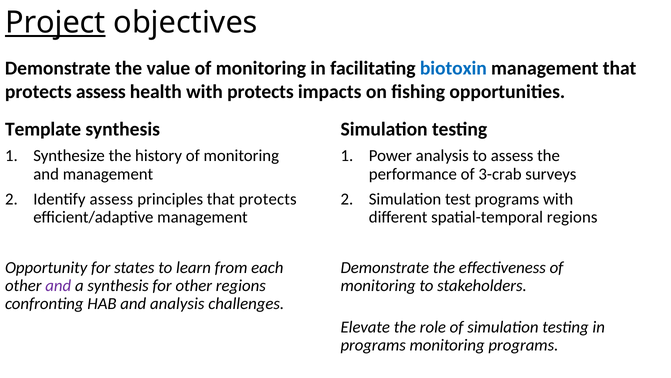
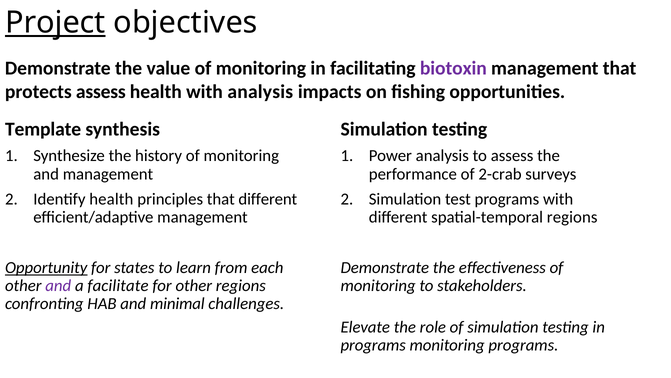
biotoxin colour: blue -> purple (453, 68)
with protects: protects -> analysis (260, 92)
3-crab: 3-crab -> 2-crab (500, 174)
Identify assess: assess -> health (111, 199)
principles that protects: protects -> different (268, 199)
Opportunity underline: none -> present (46, 267)
a synthesis: synthesis -> facilitate (118, 285)
and analysis: analysis -> minimal (177, 303)
